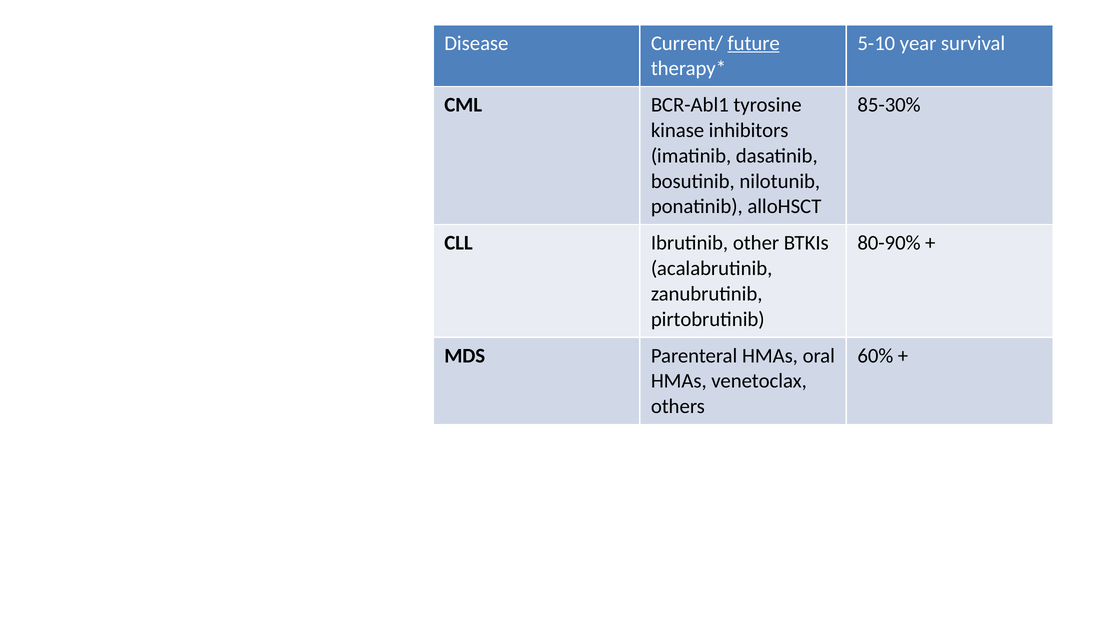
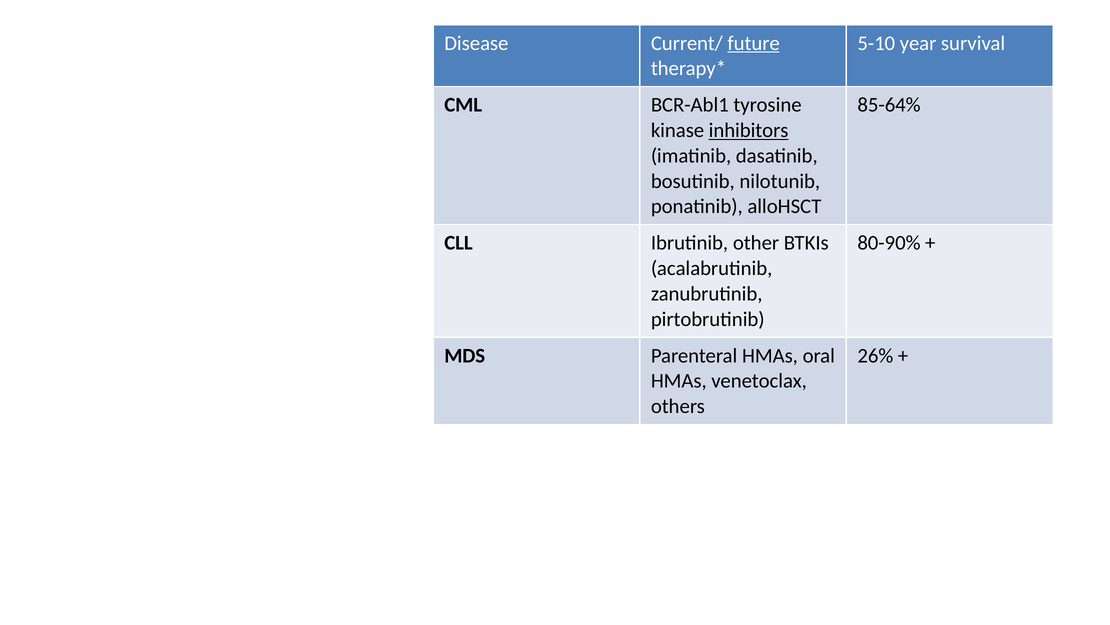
85-30%: 85-30% -> 85-64% (889, 105)
inhibitors underline: none -> present (749, 130)
60%: 60% -> 26% (875, 355)
